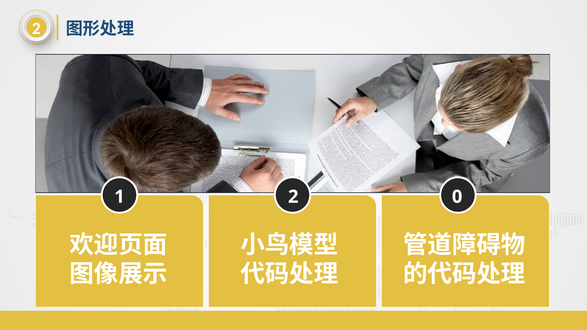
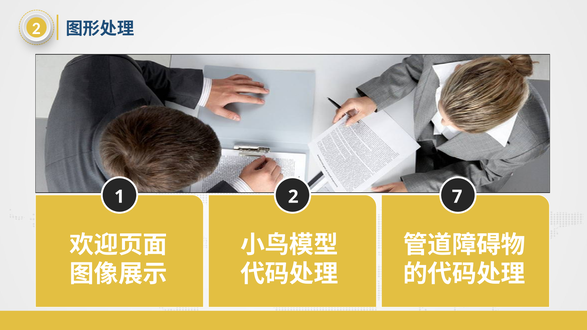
0: 0 -> 7 (457, 197)
